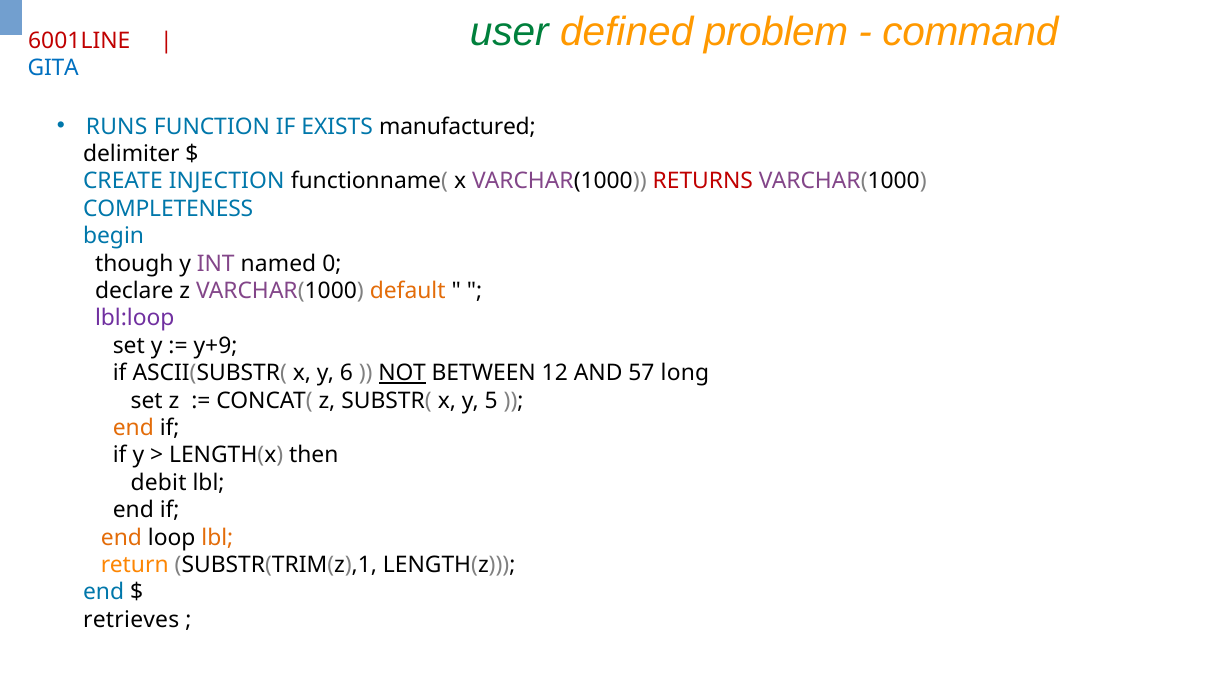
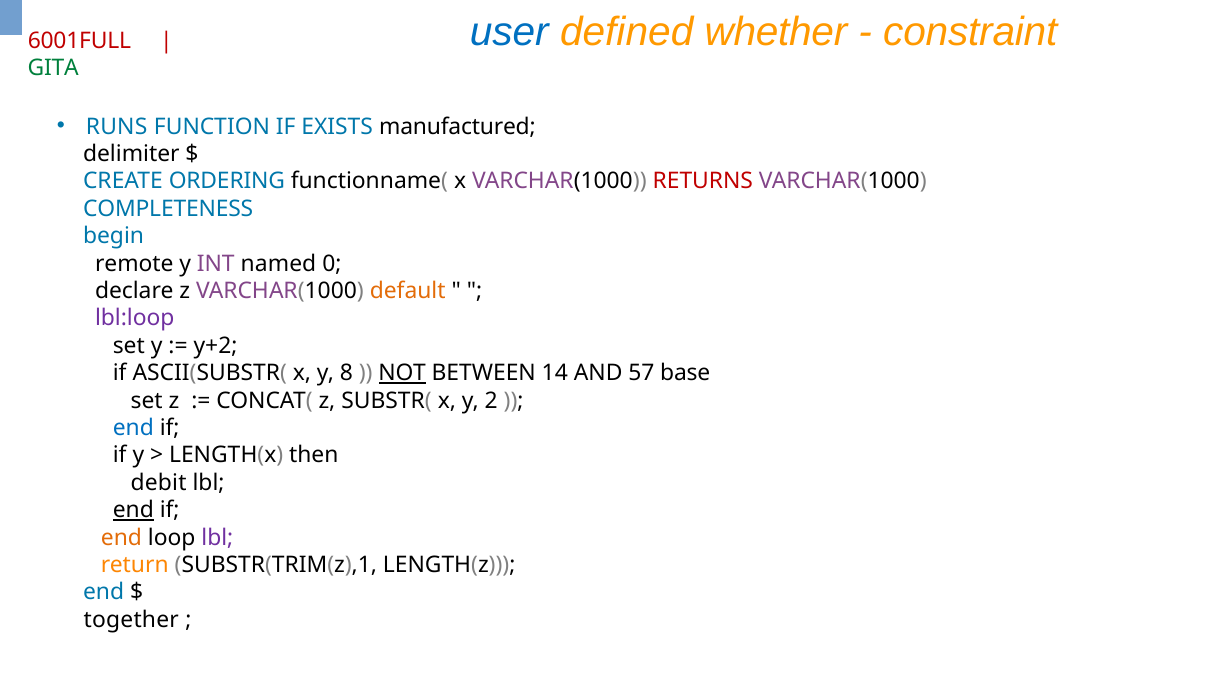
user colour: green -> blue (509, 32)
problem: problem -> whether (776, 32)
command: command -> constraint (970, 32)
6001LINE: 6001LINE -> 6001FULL (79, 41)
GITA colour: blue -> green (53, 68)
INJECTION: INJECTION -> ORDERING (227, 182)
though: though -> remote (134, 264)
y+9: y+9 -> y+2 (216, 346)
6: 6 -> 8 (346, 374)
12: 12 -> 14 (555, 374)
long: long -> base (685, 374)
5: 5 -> 2 (491, 401)
end colour: orange -> blue (133, 428)
end underline: none -> present (133, 511)
lbl colour: orange -> purple (217, 538)
retrieves: retrieves -> together (131, 620)
